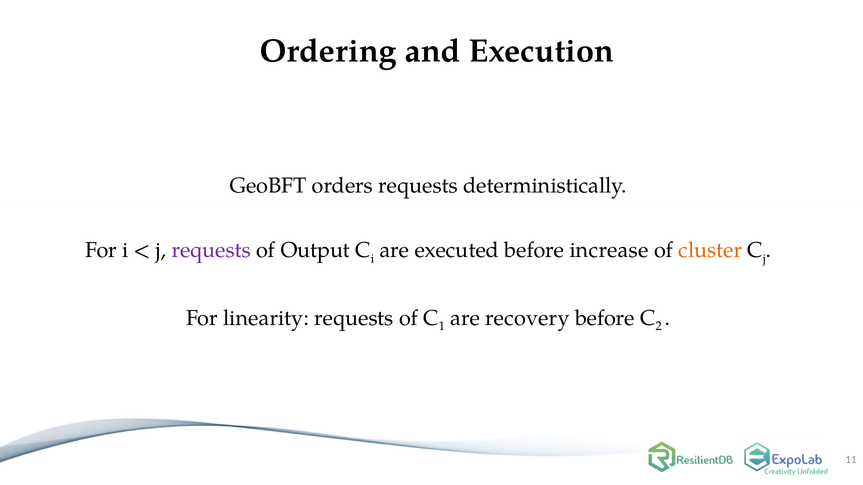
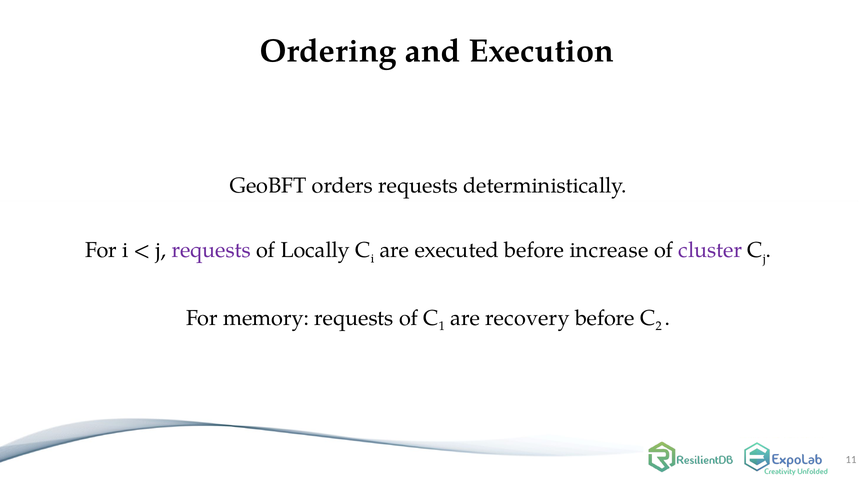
Output: Output -> Locally (315, 250)
cluster colour: orange -> purple (710, 250)
linearity: linearity -> memory (266, 318)
